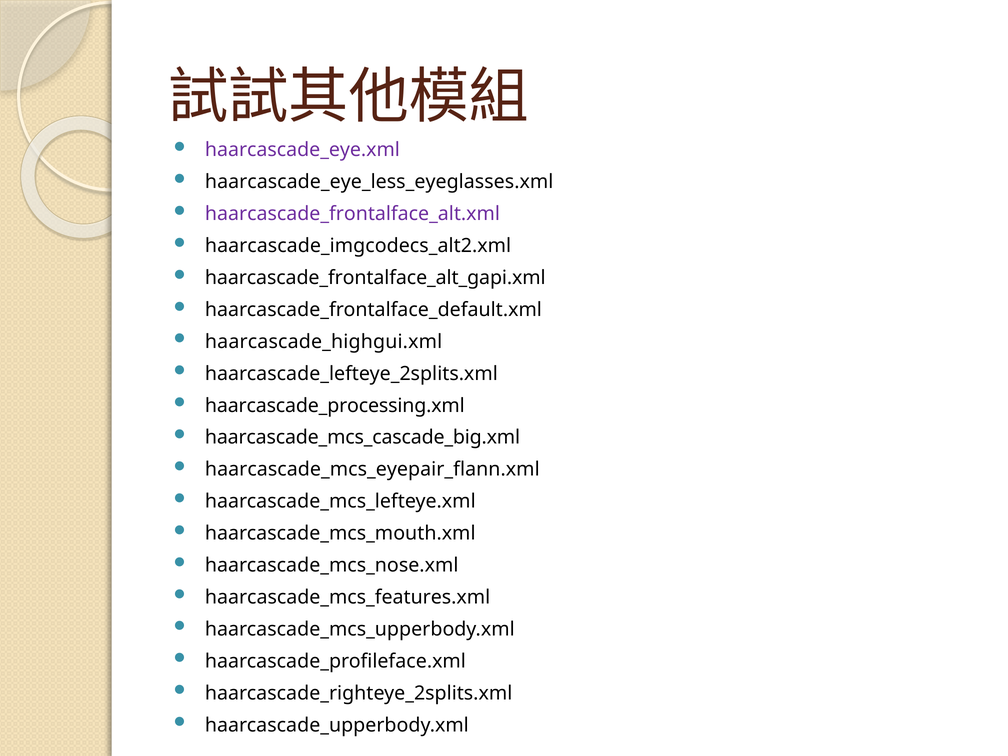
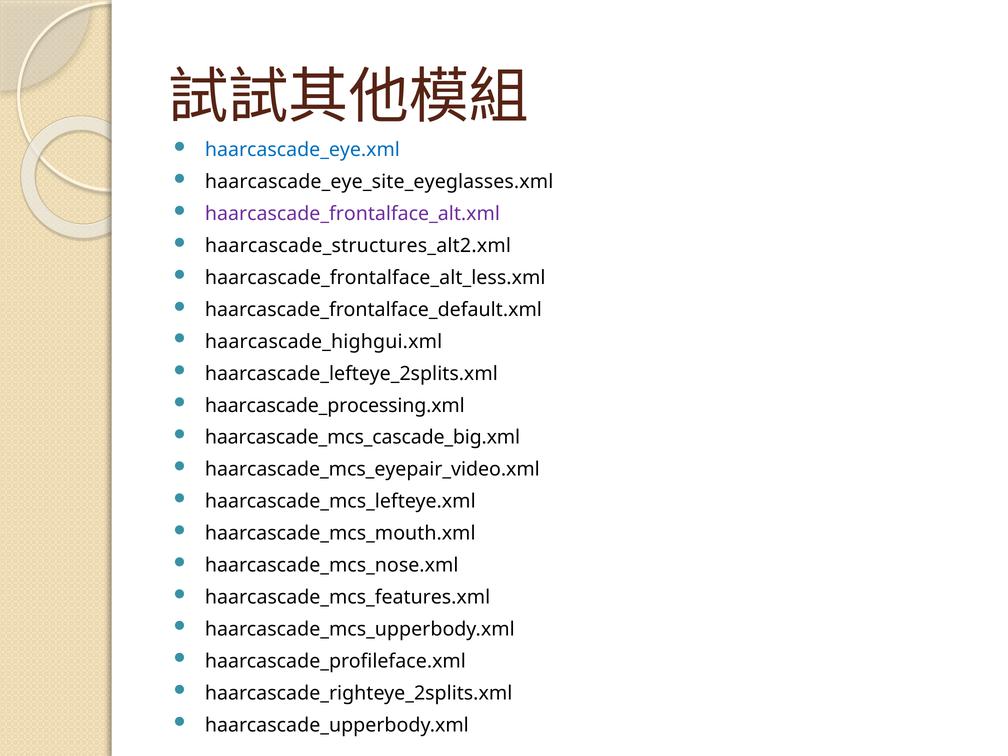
haarcascade_eye.xml colour: purple -> blue (302, 150)
haarcascade_eye_less_eyeglasses.xml: haarcascade_eye_less_eyeglasses.xml -> haarcascade_eye_site_eyeglasses.xml (379, 182)
haarcascade_imgcodecs_alt2.xml: haarcascade_imgcodecs_alt2.xml -> haarcascade_structures_alt2.xml (358, 246)
haarcascade_frontalface_alt_gapi.xml: haarcascade_frontalface_alt_gapi.xml -> haarcascade_frontalface_alt_less.xml (375, 278)
haarcascade_mcs_eyepair_flann.xml: haarcascade_mcs_eyepair_flann.xml -> haarcascade_mcs_eyepair_video.xml (372, 469)
